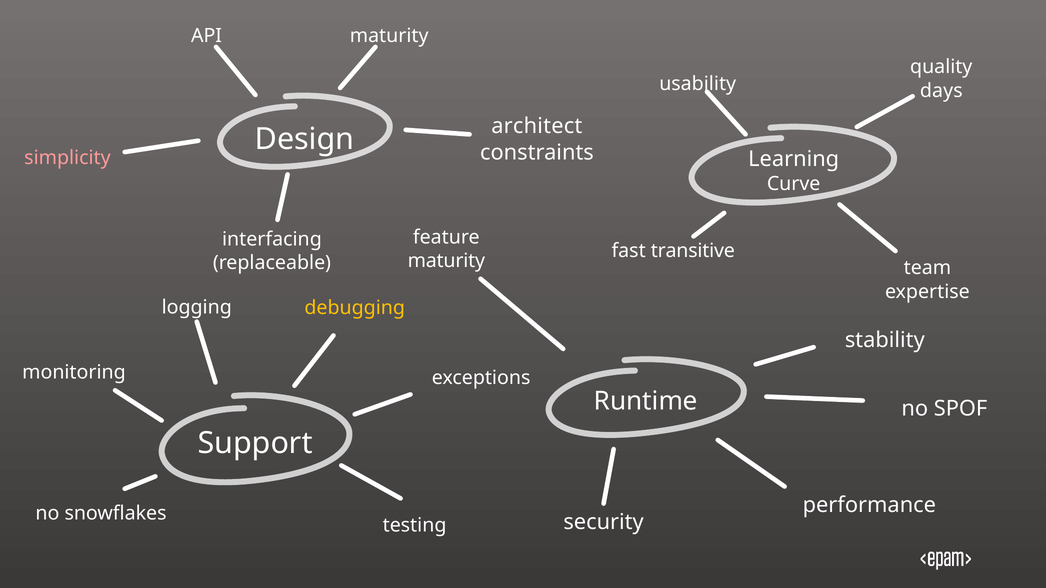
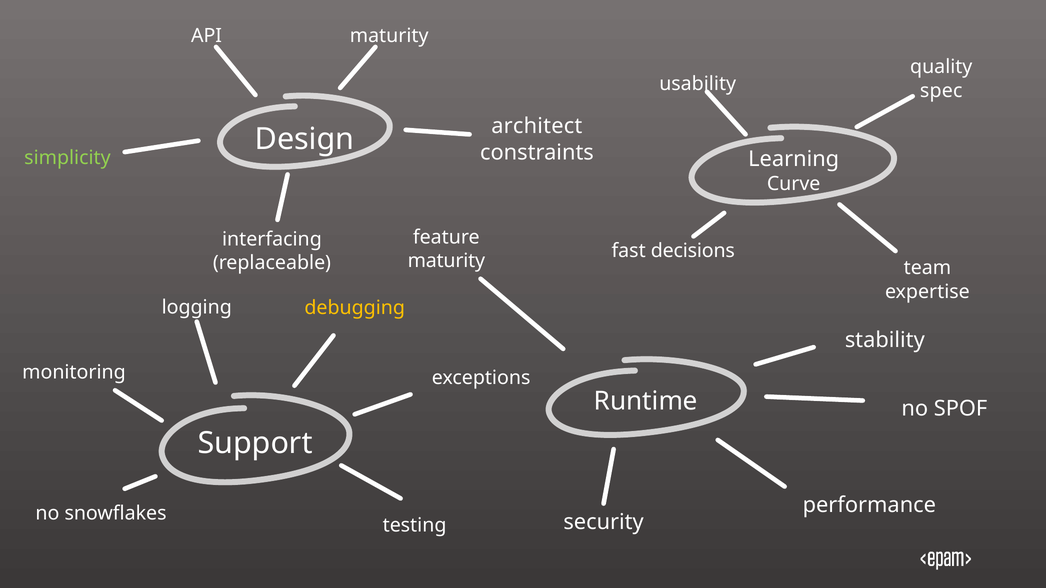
days: days -> spec (941, 91)
simplicity colour: pink -> light green (67, 158)
transitive: transitive -> decisions (693, 251)
